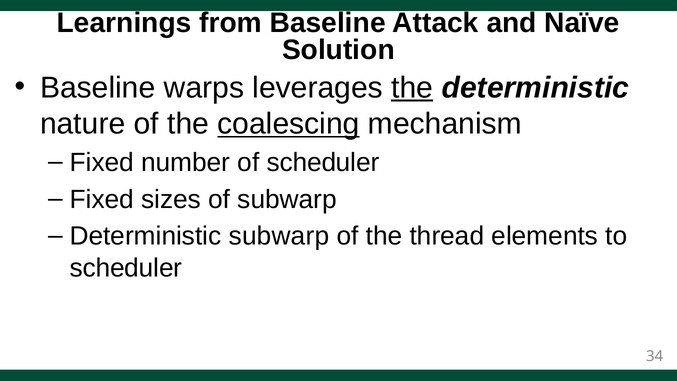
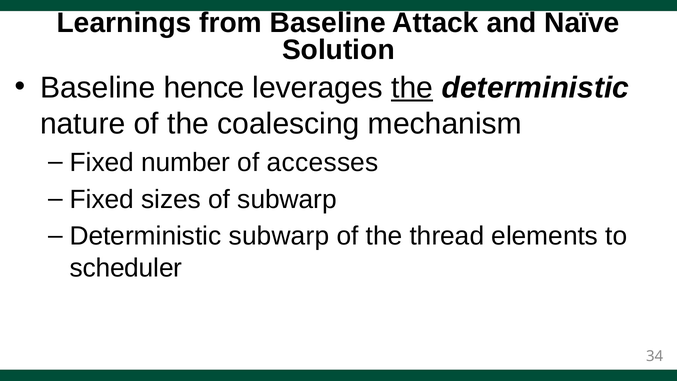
warps: warps -> hence (204, 88)
coalescing underline: present -> none (288, 124)
of scheduler: scheduler -> accesses (323, 163)
